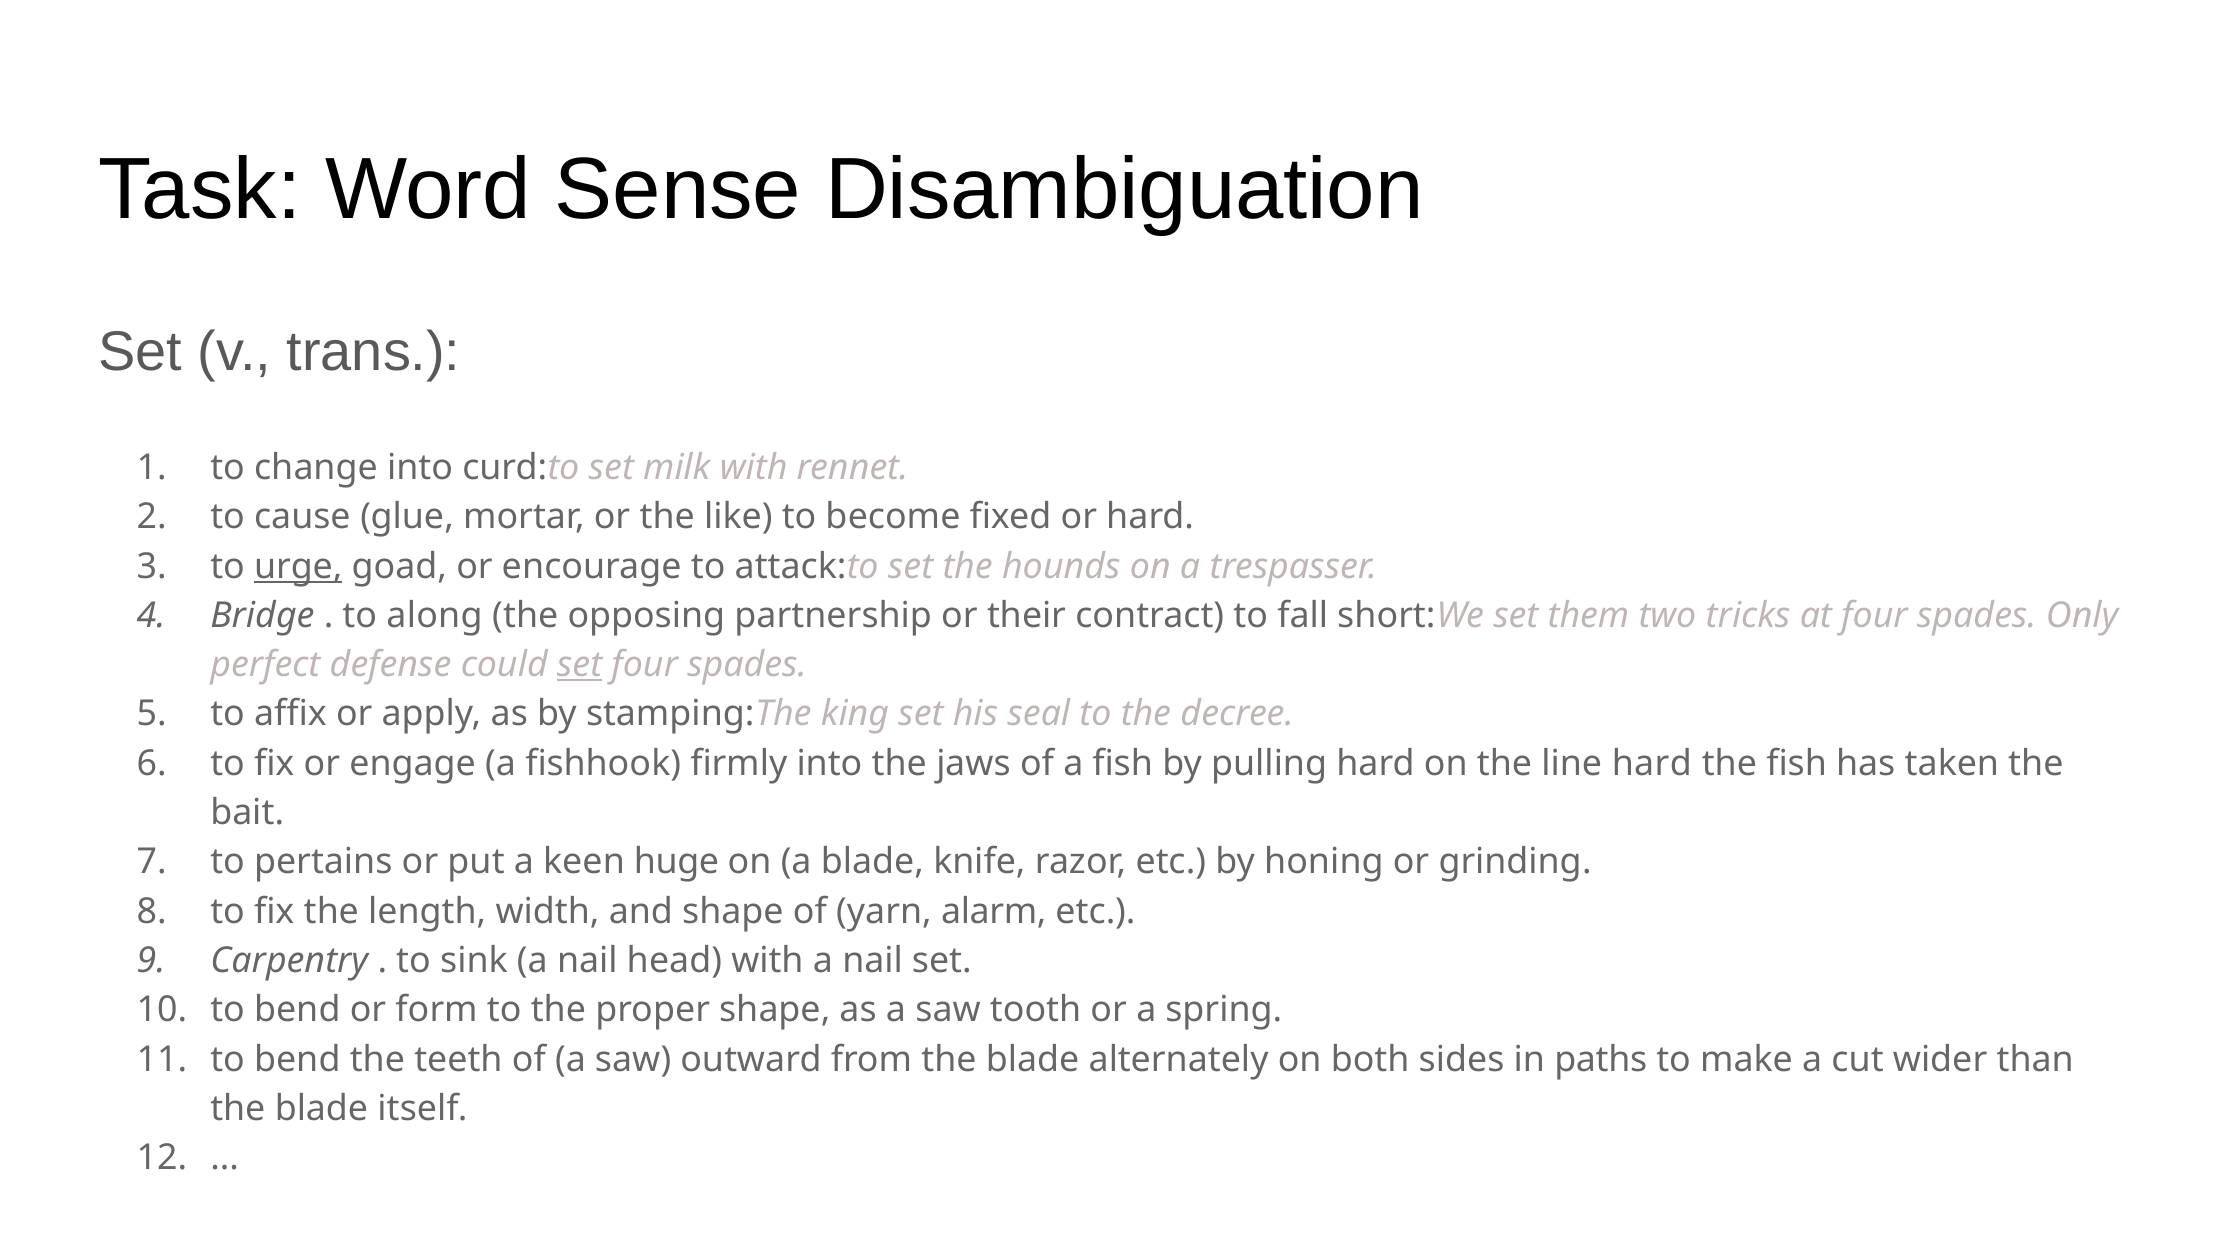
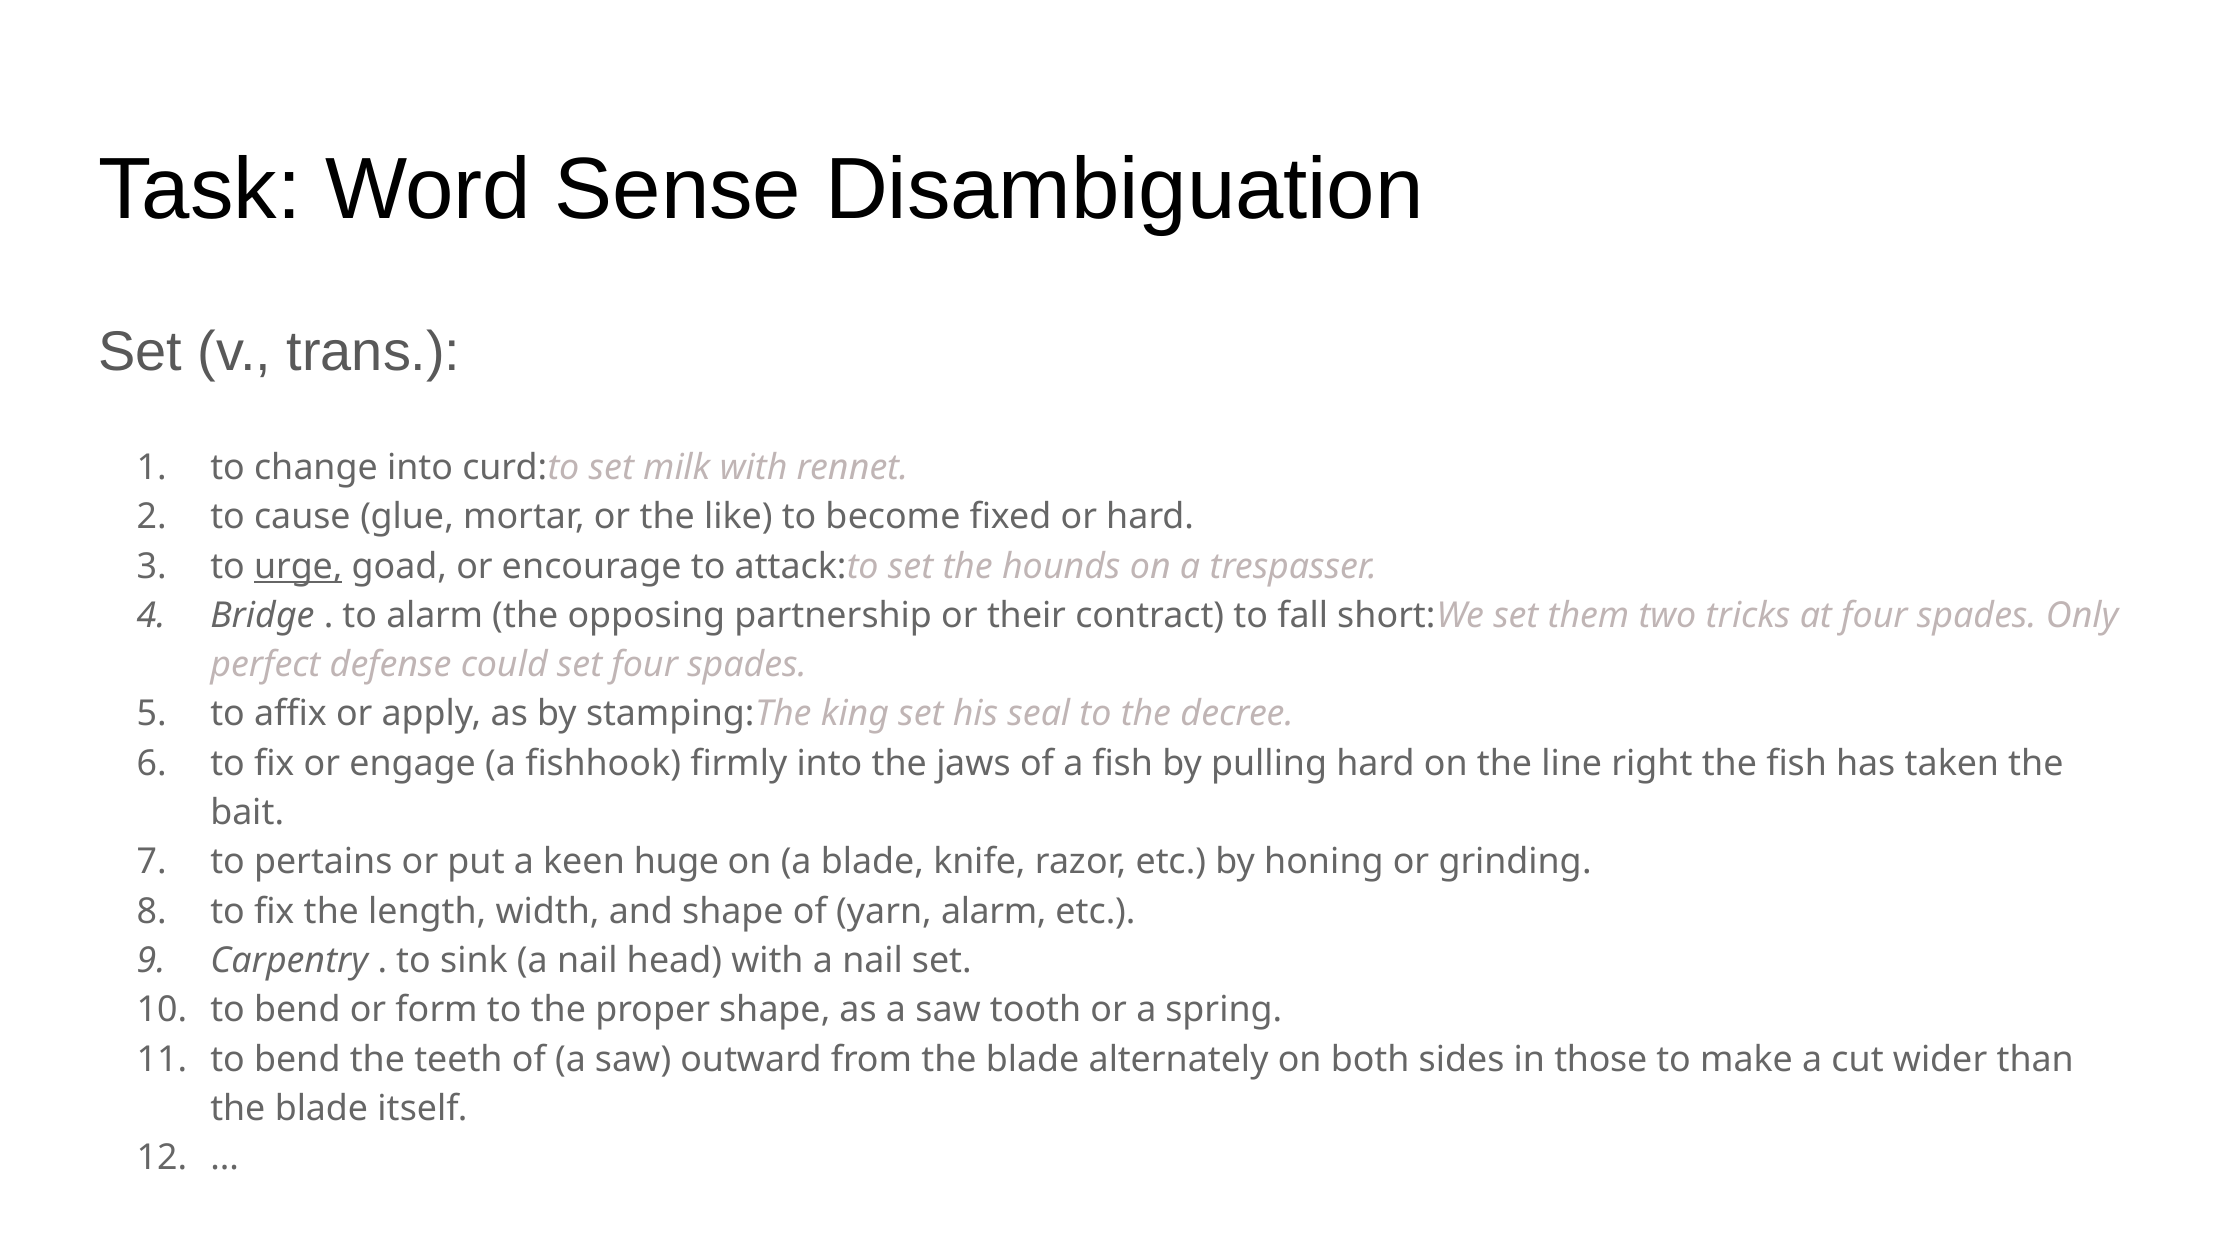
to along: along -> alarm (435, 616)
set underline: present -> none (580, 665)
line hard: hard -> right (1652, 764)
paths: paths -> those (1601, 1060)
